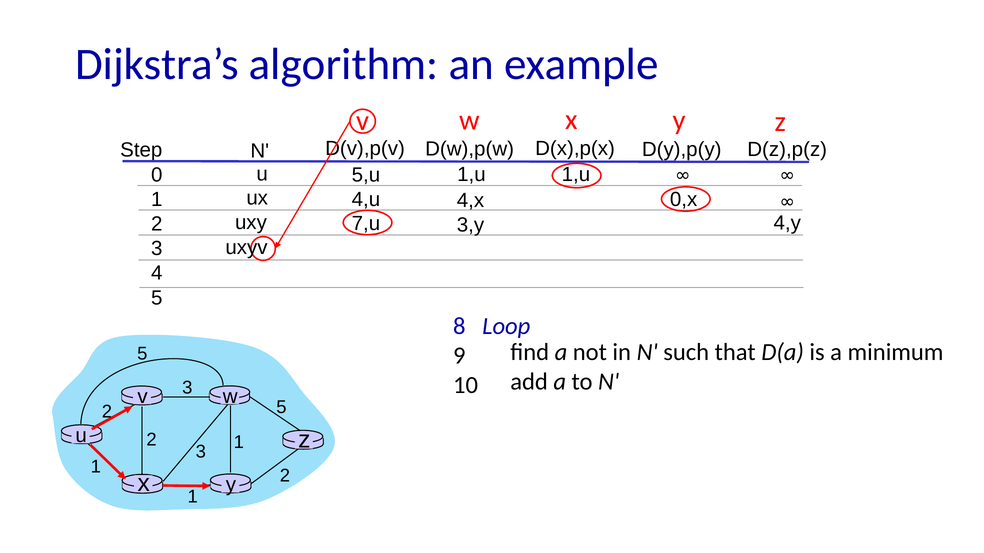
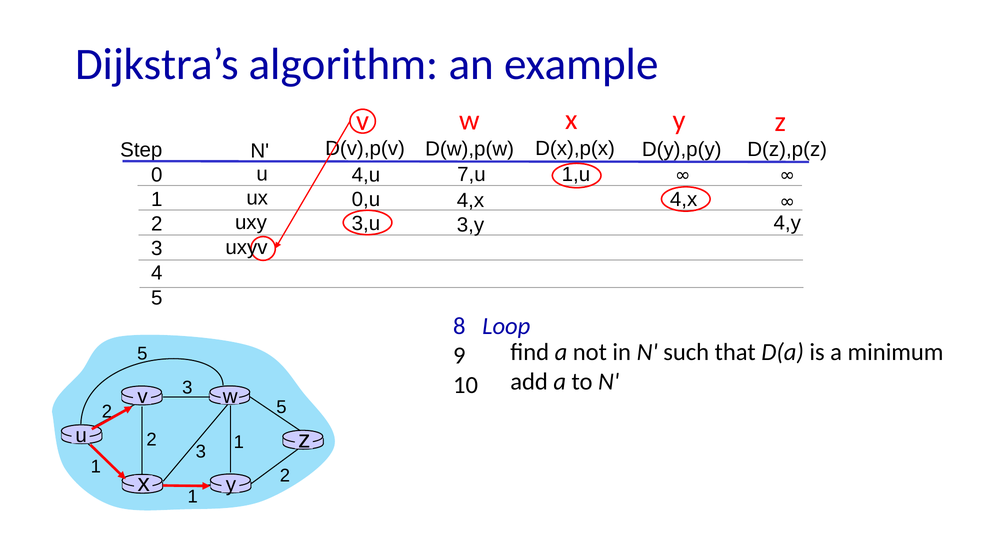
1,u: 1,u -> 7,u (471, 175)
5,u: 5,u -> 4,u (366, 175)
4,u: 4,u -> 0,u (366, 199)
0,x: 0,x -> 4,x (684, 200)
7,u: 7,u -> 3,u (366, 224)
